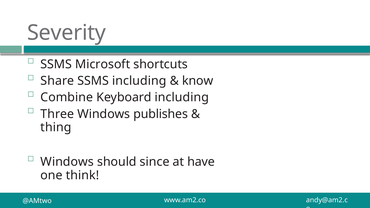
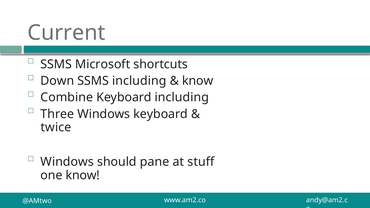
Severity: Severity -> Current (66, 33)
Share: Share -> Down (57, 81)
Windows publishes: publishes -> keyboard (161, 114)
thing: thing -> twice (56, 127)
since: since -> pane (155, 162)
have: have -> stuff (201, 162)
one think: think -> know (83, 175)
